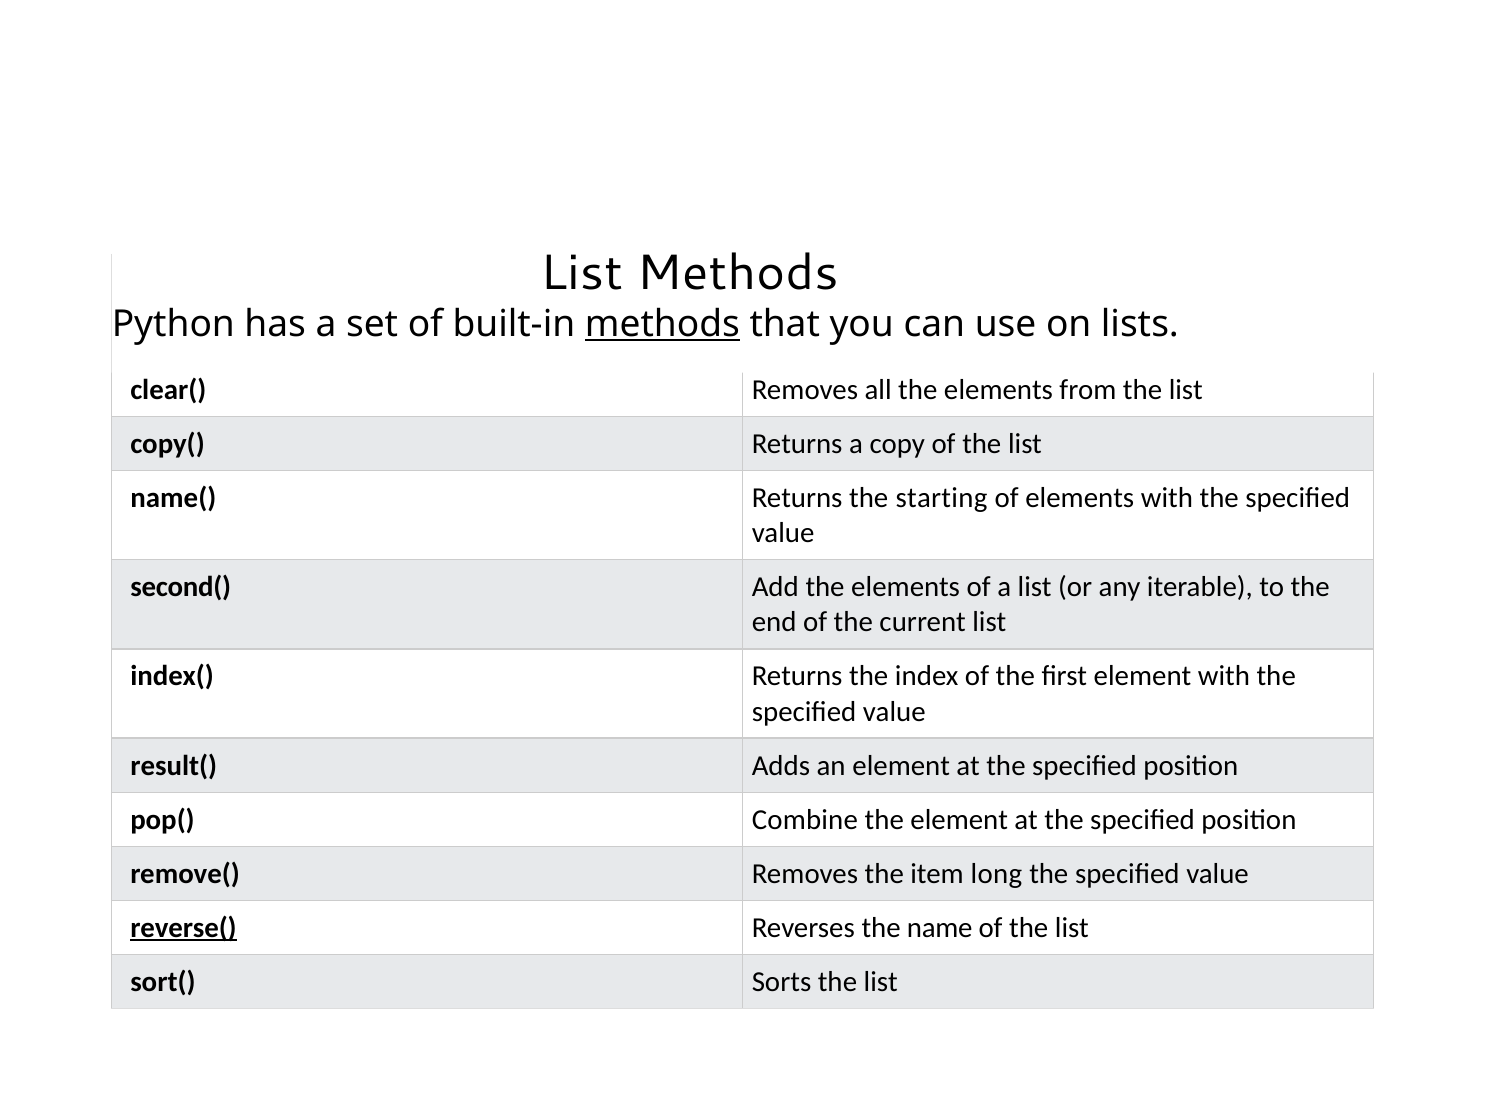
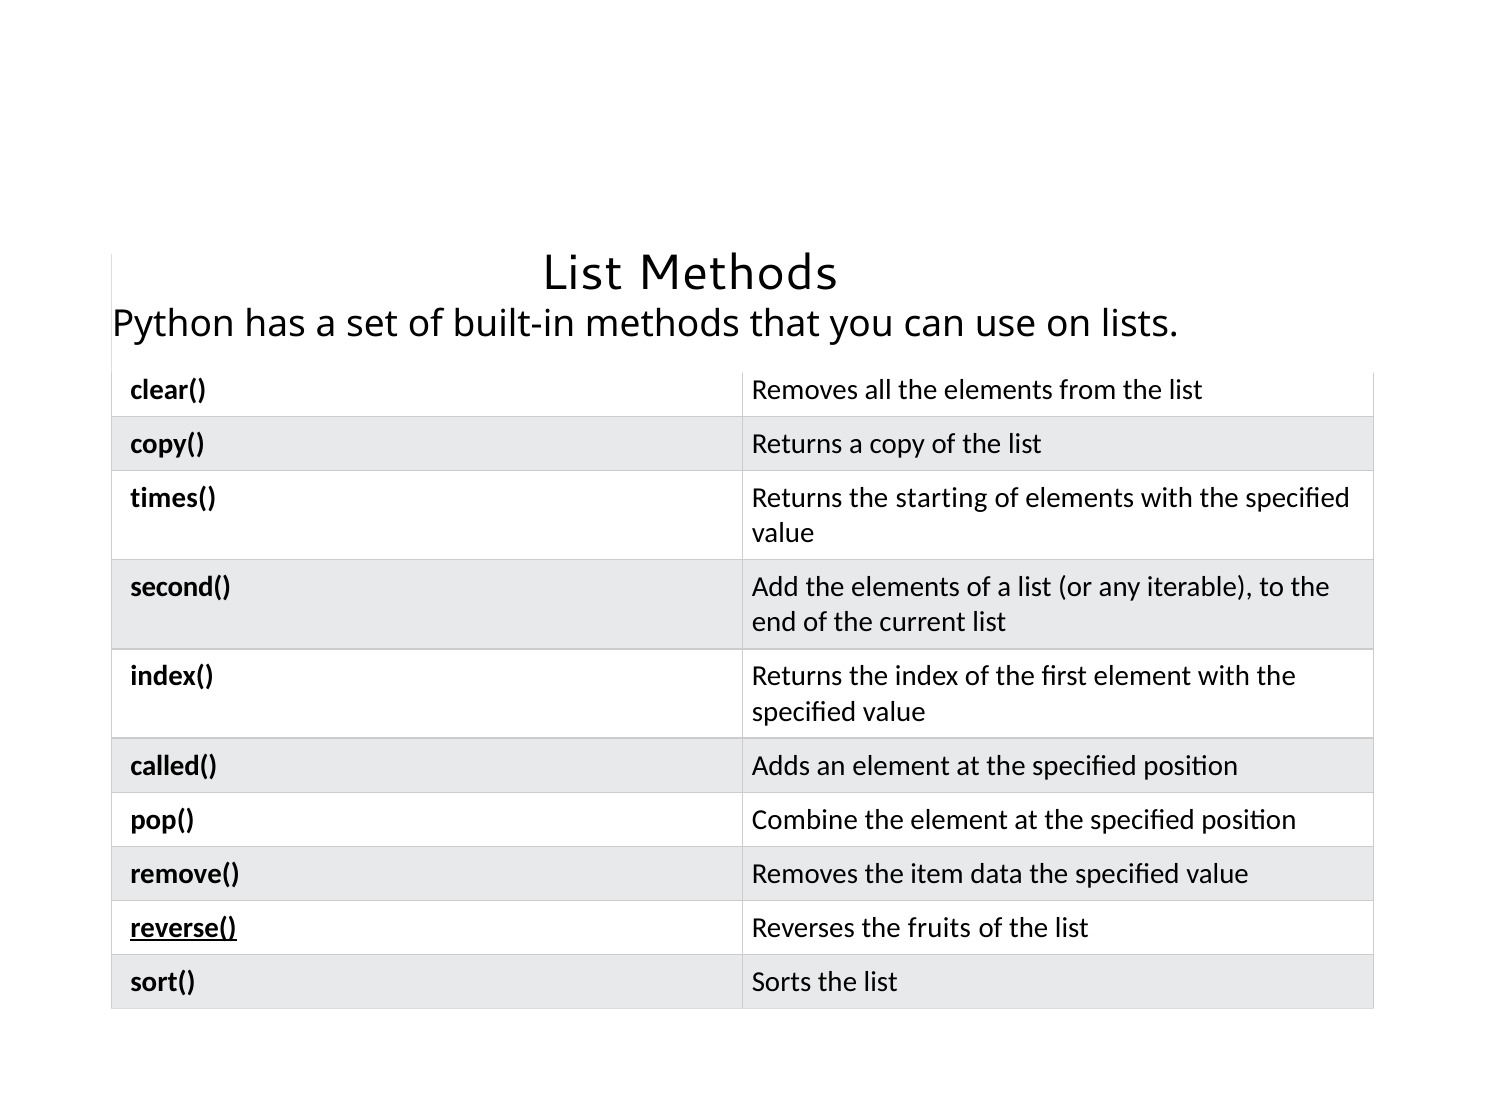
methods underline: present -> none (662, 324)
name(: name( -> times( (173, 498)
result(: result( -> called( (174, 765)
long: long -> data (997, 873)
name: name -> fruits (939, 927)
